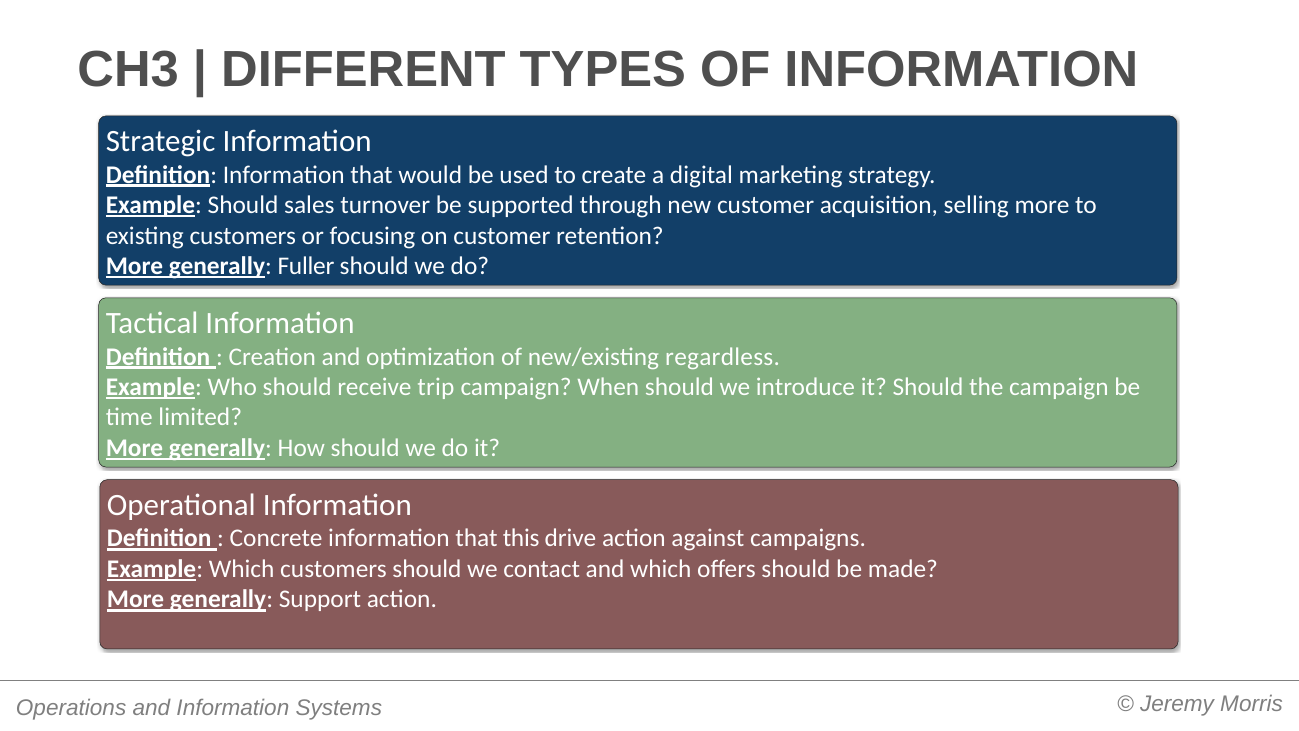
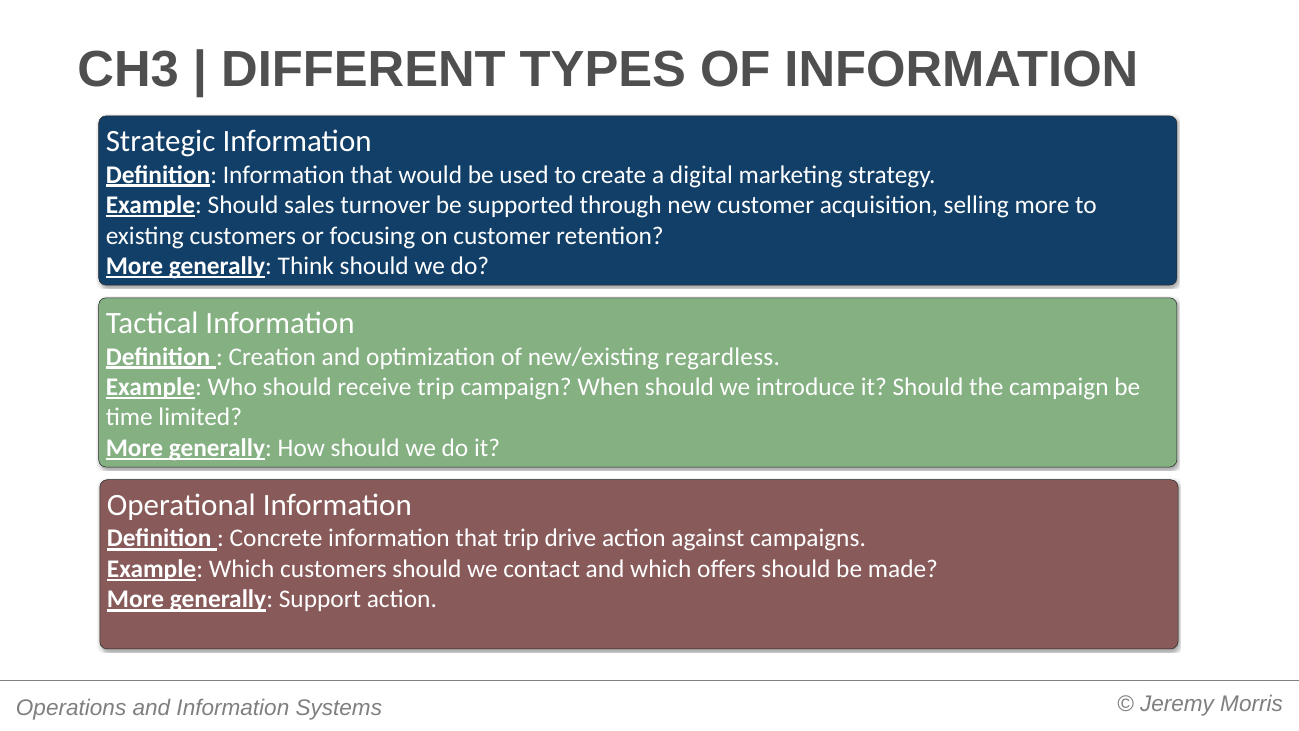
Fuller: Fuller -> Think (306, 266)
that this: this -> trip (521, 538)
